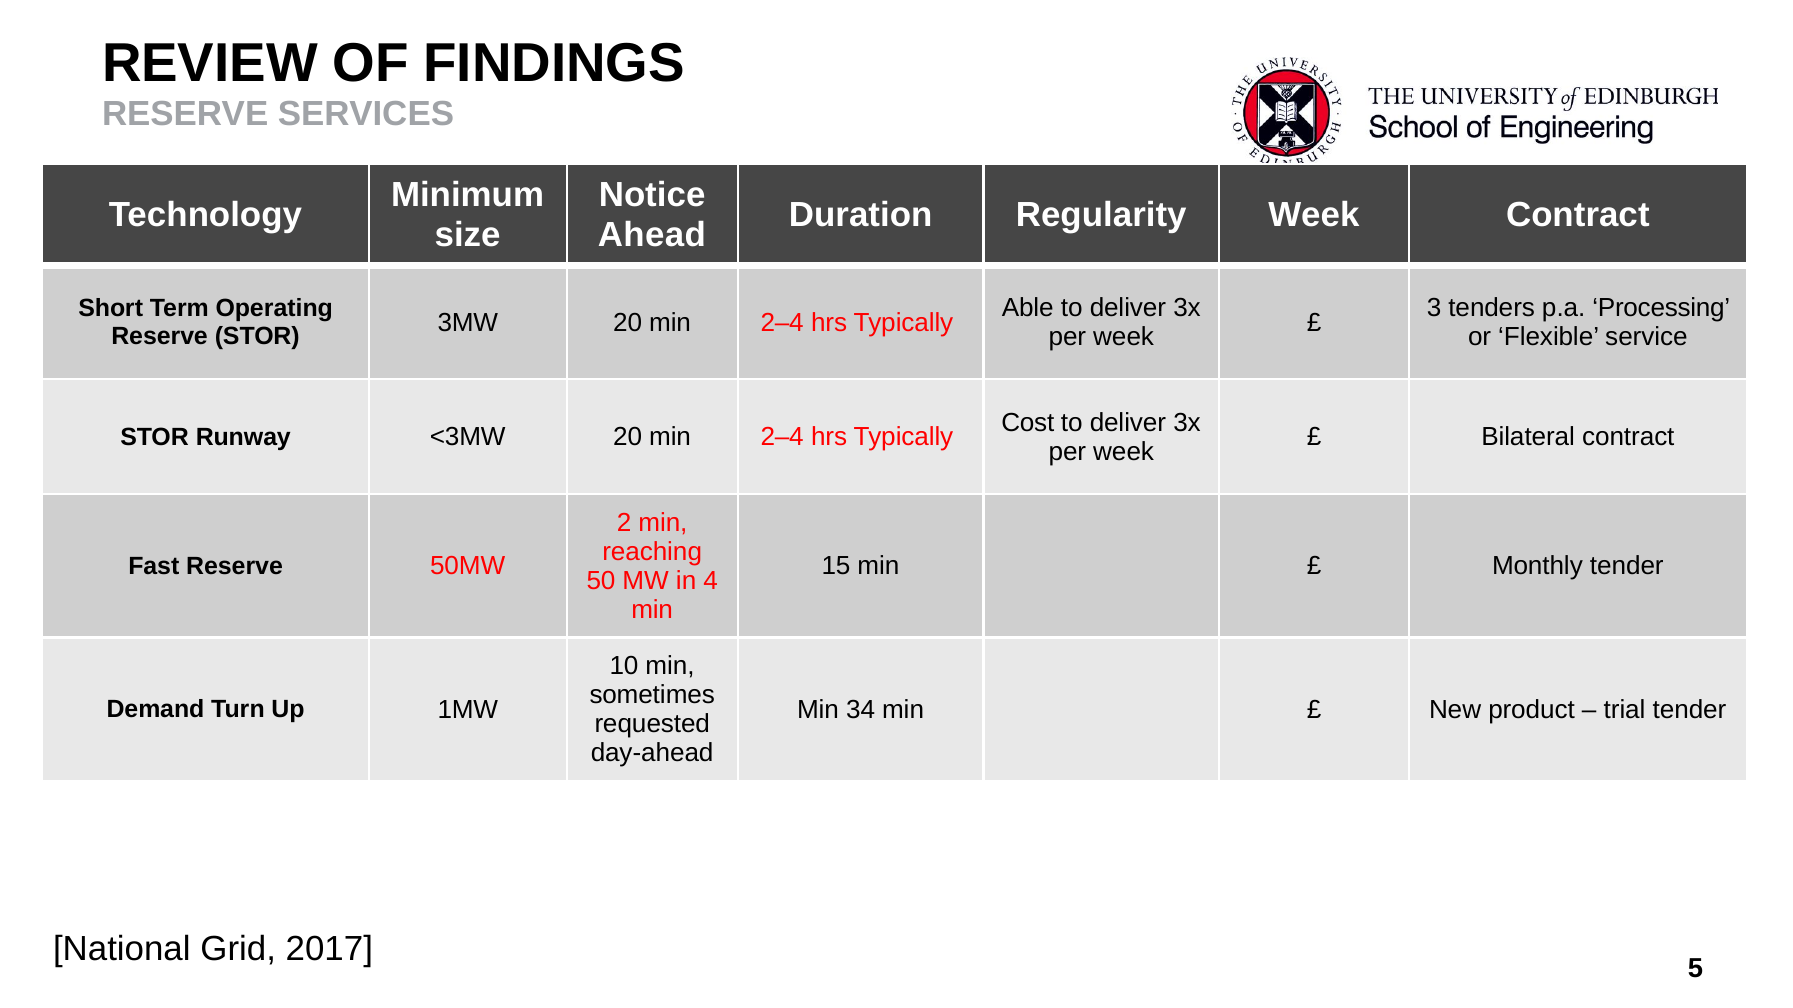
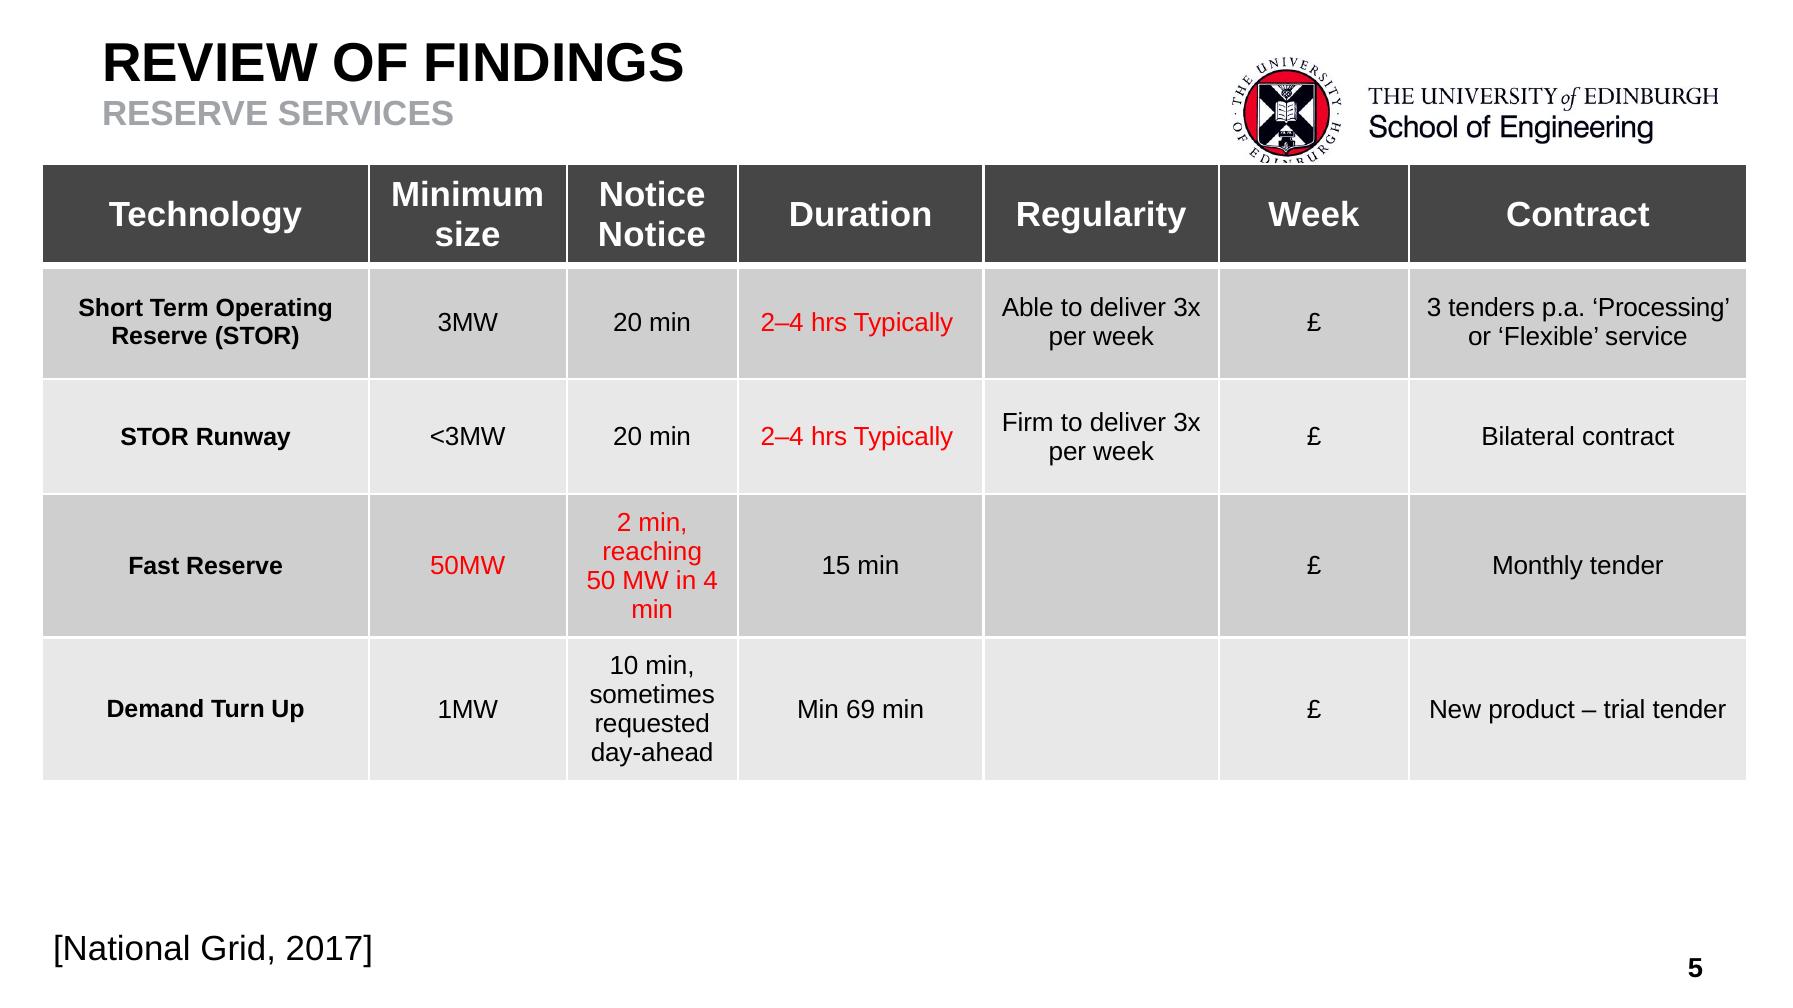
Ahead: Ahead -> Notice (652, 235)
Cost: Cost -> Firm (1028, 423)
34: 34 -> 69 (861, 710)
